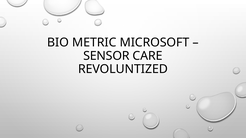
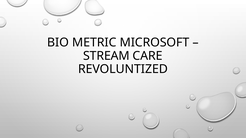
SENSOR: SENSOR -> STREAM (106, 56)
